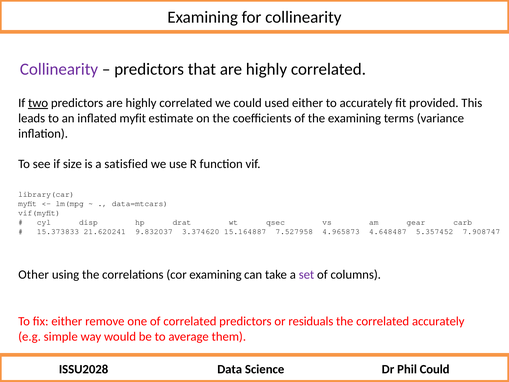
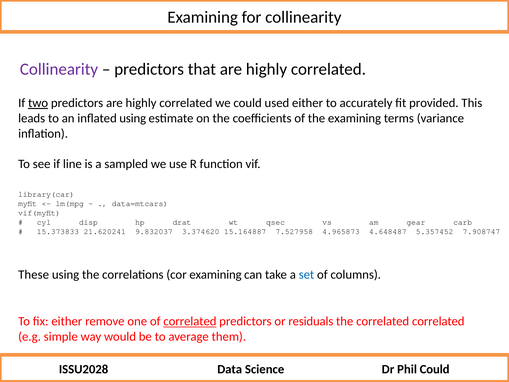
inflated myfit: myfit -> using (133, 118)
size: size -> line (72, 164)
satisfied: satisfied -> sampled (126, 164)
Other: Other -> These (34, 274)
set colour: purple -> blue (307, 274)
correlated underline: none -> present (190, 321)
correlated accurately: accurately -> correlated (438, 321)
